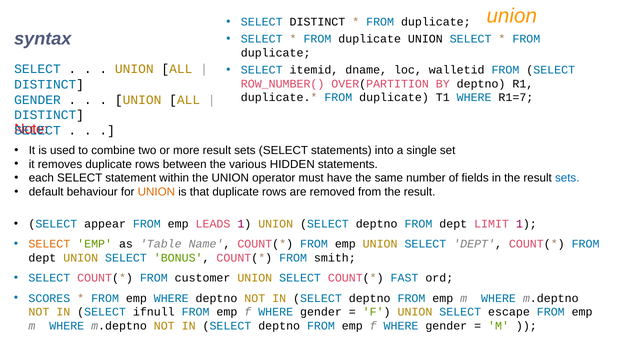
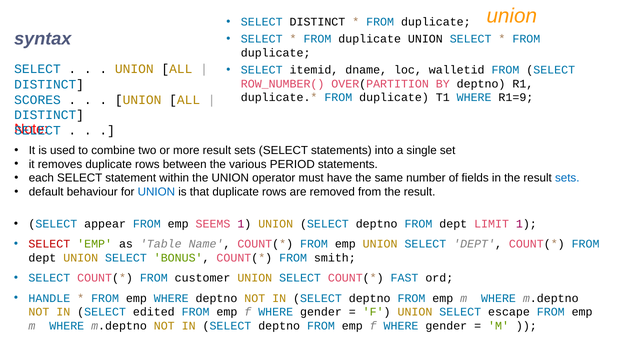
R1=7: R1=7 -> R1=9 (516, 98)
GENDER: GENDER -> SCORES (37, 100)
HIDDEN: HIDDEN -> PERIOD (292, 164)
UNION colour: orange -> blue (156, 192)
LEADS: LEADS -> SEEMS (213, 224)
SELECT colour: orange -> red (49, 244)
SCORES: SCORES -> HANDLE (49, 298)
ifnull: ifnull -> edited (154, 312)
